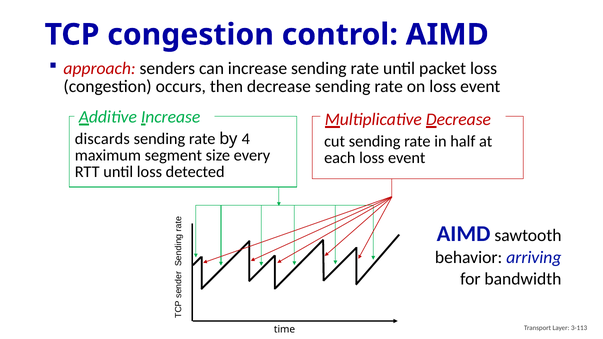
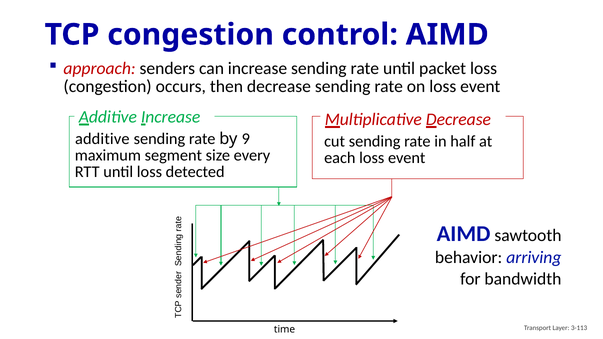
discards: discards -> additive (102, 139)
4: 4 -> 9 (246, 139)
